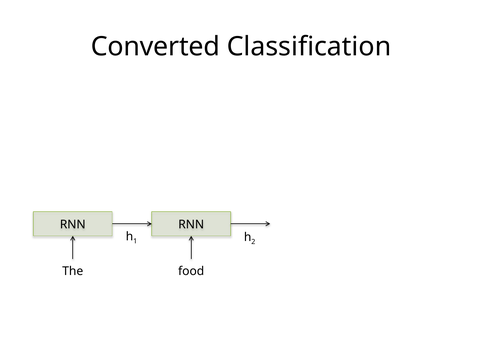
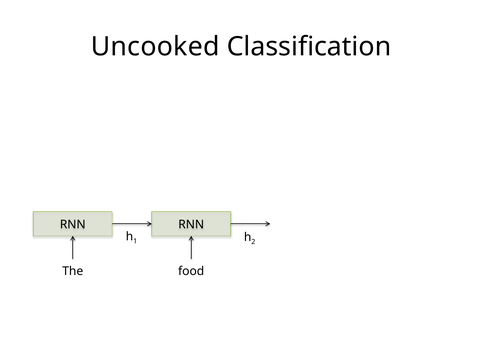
Converted: Converted -> Uncooked (155, 46)
